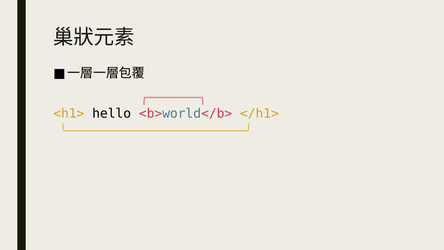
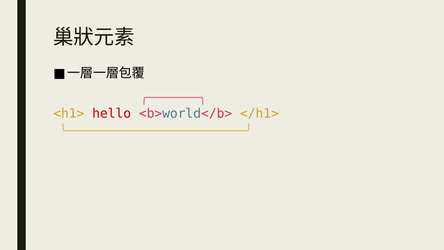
hello colour: black -> red (112, 113)
